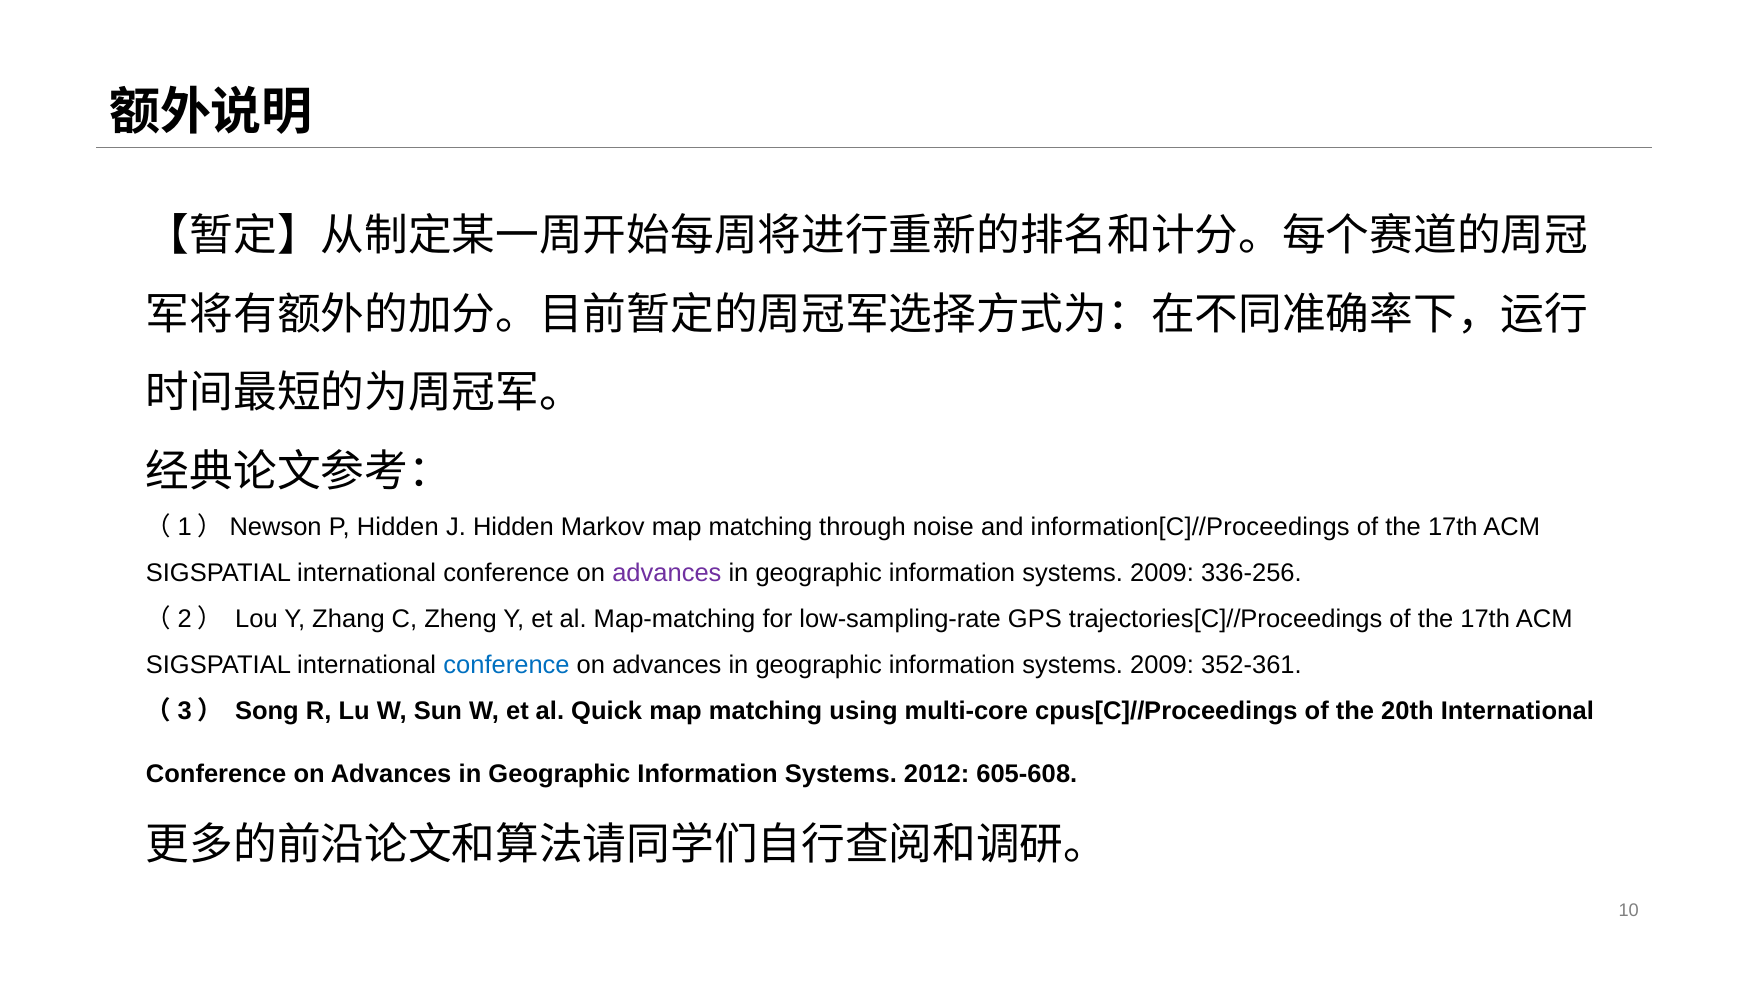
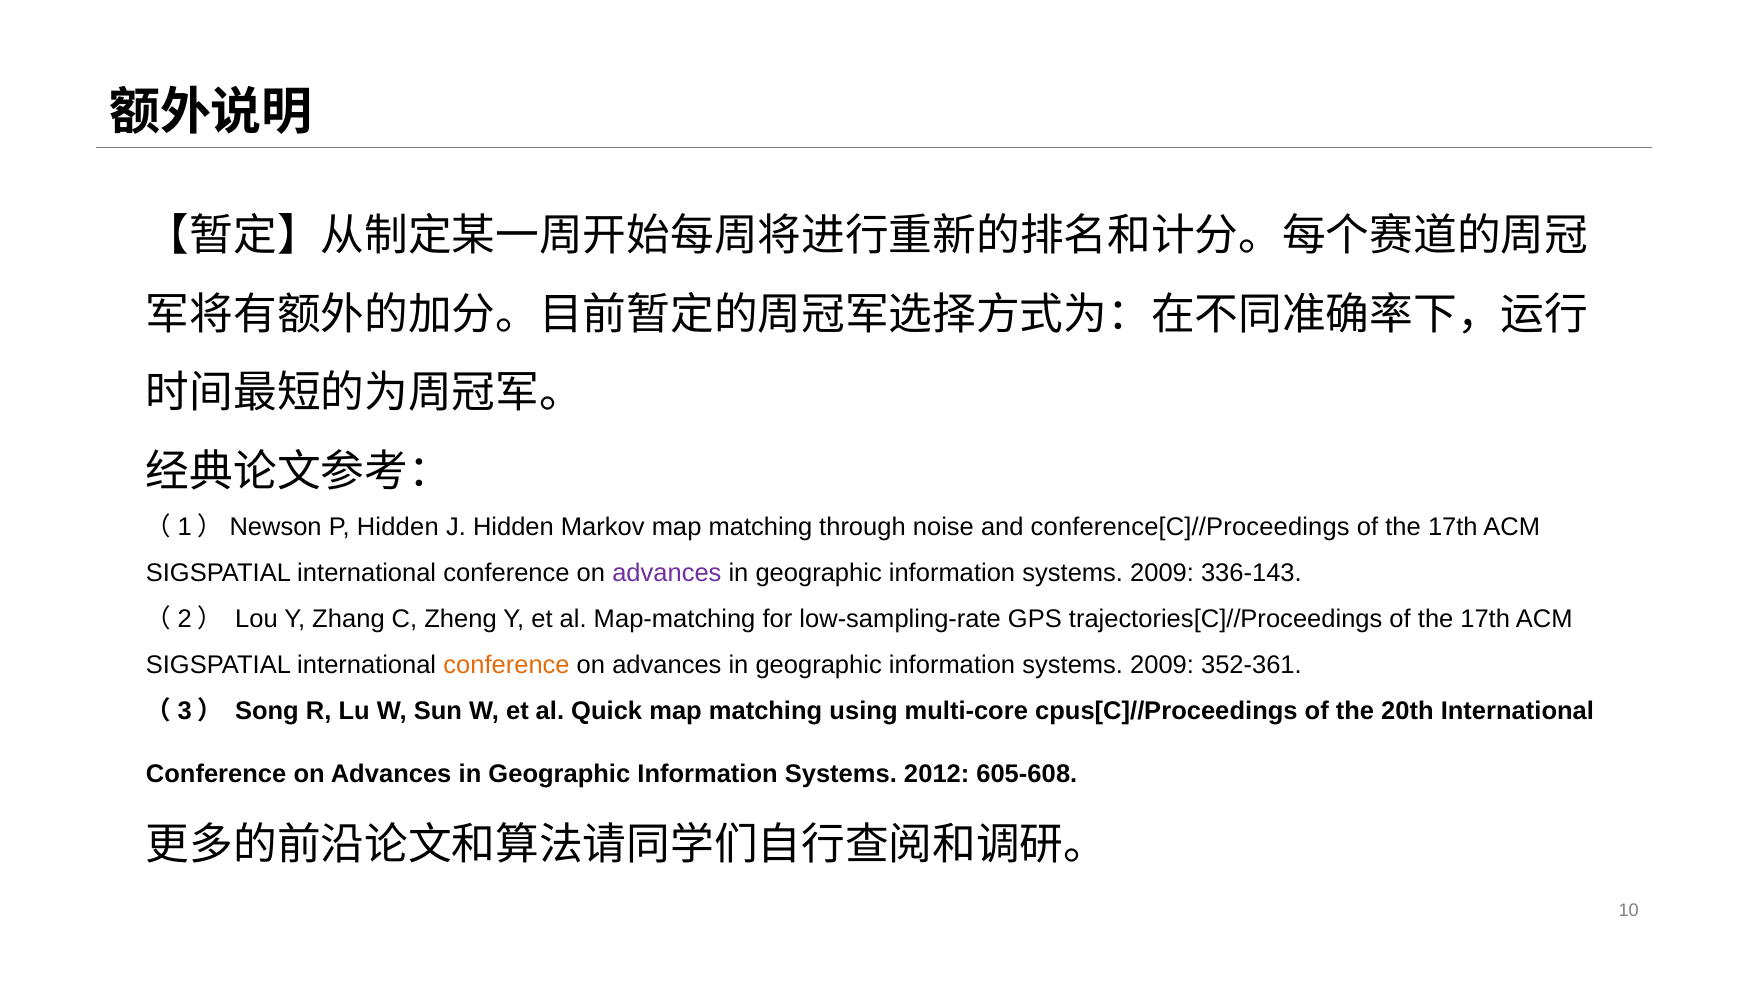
information[C]//Proceedings: information[C]//Proceedings -> conference[C]//Proceedings (1190, 527)
336-256: 336-256 -> 336-143 (1251, 573)
conference colour: blue -> orange (506, 665)
